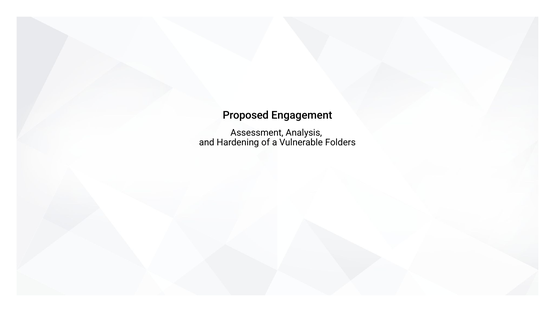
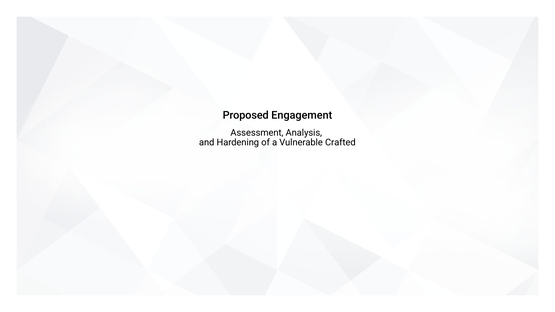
Folders: Folders -> Crafted (340, 143)
